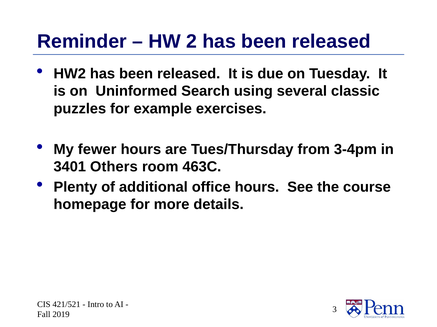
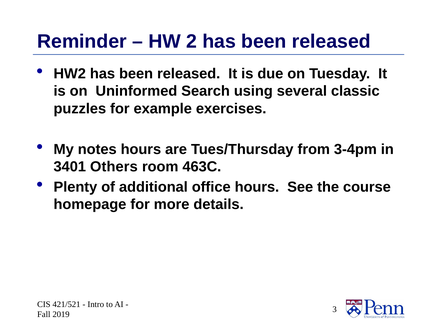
fewer: fewer -> notes (97, 150)
